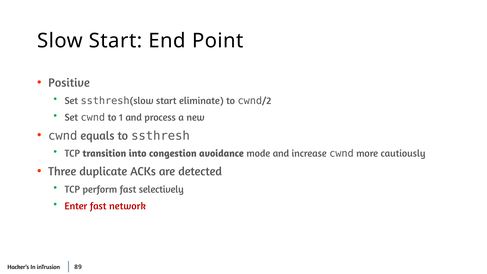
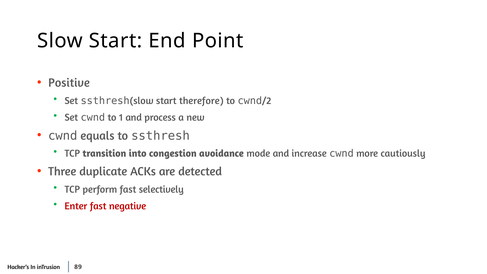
eliminate: eliminate -> therefore (201, 101)
network: network -> negative (128, 206)
